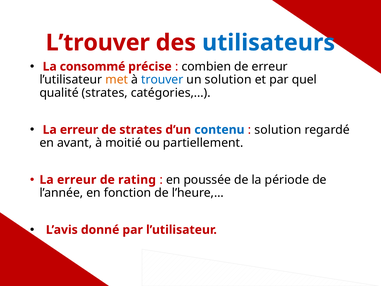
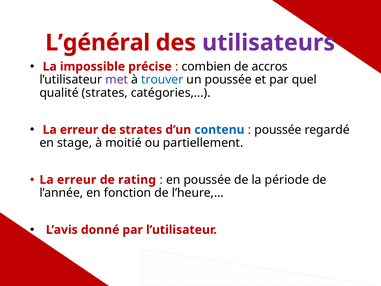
L’trouver: L’trouver -> L’général (98, 43)
utilisateurs colour: blue -> purple (269, 43)
consommé: consommé -> impossible (92, 67)
de erreur: erreur -> accros (270, 67)
met colour: orange -> purple (117, 80)
un solution: solution -> poussée (228, 80)
solution: solution -> poussée (278, 130)
avant: avant -> stage (75, 143)
